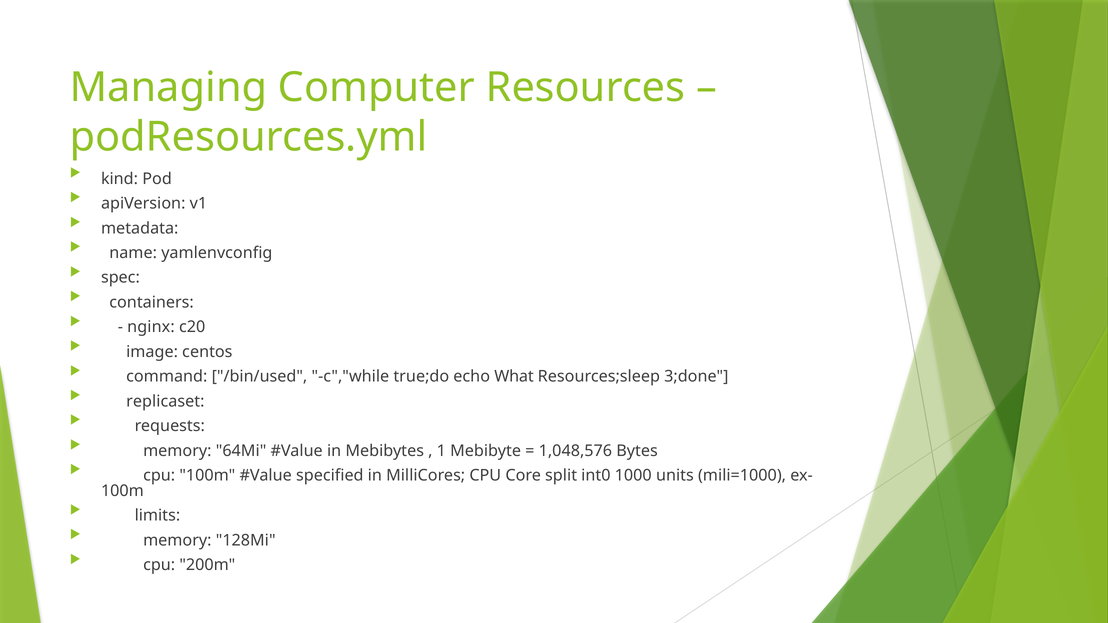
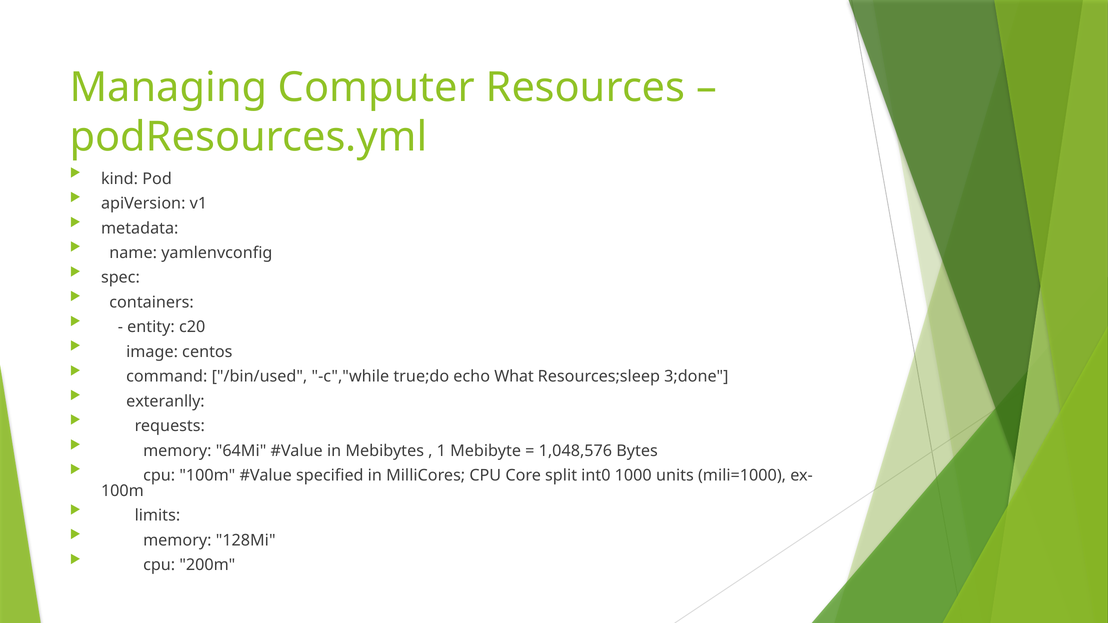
nginx: nginx -> entity (151, 327)
replicaset: replicaset -> exteranlly (165, 401)
